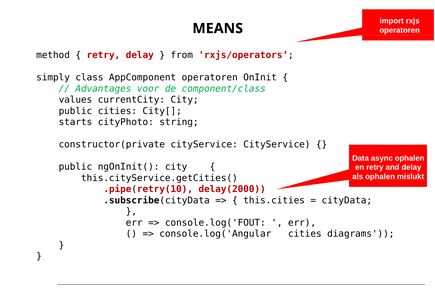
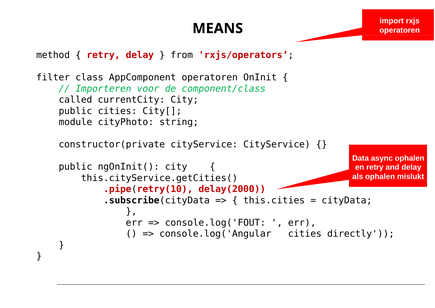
simply: simply -> filter (53, 77)
Advantages: Advantages -> Importeren (103, 89)
values: values -> called (75, 100)
starts: starts -> module (75, 122)
diagrams: diagrams -> directly (361, 234)
